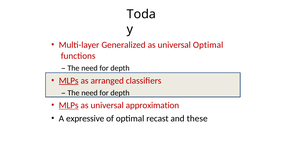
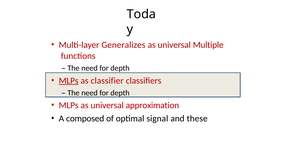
Generalized: Generalized -> Generalizes (123, 45)
universal Optimal: Optimal -> Multiple (208, 45)
arranged: arranged -> classifier (107, 81)
MLPs underline: present -> none (69, 106)
expressive: expressive -> composed (85, 119)
recast: recast -> signal (157, 119)
